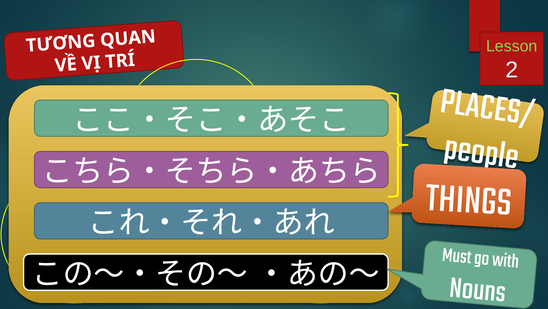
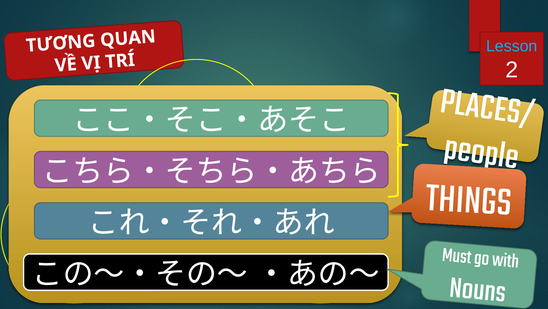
Lesson colour: light green -> light blue (512, 46)
